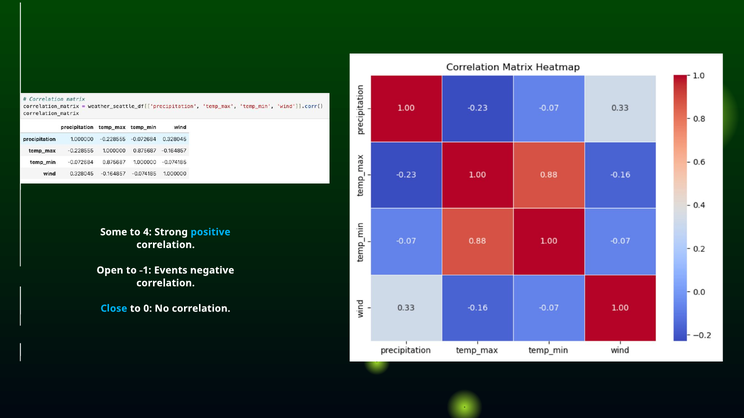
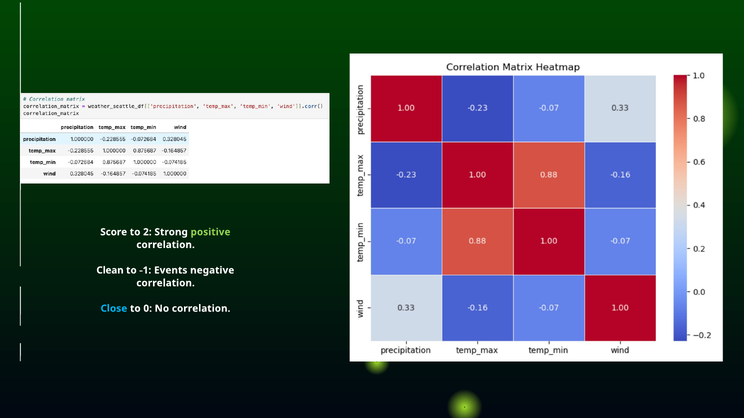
Some: Some -> Score (114, 232)
4: 4 -> 2 (147, 232)
positive colour: light blue -> light green (211, 232)
Open: Open -> Clean (110, 271)
